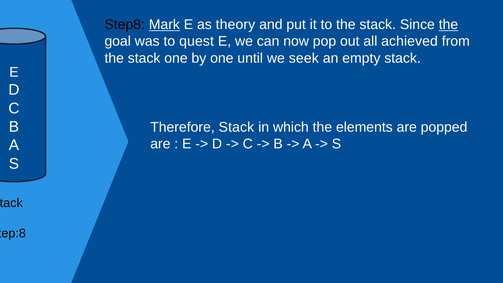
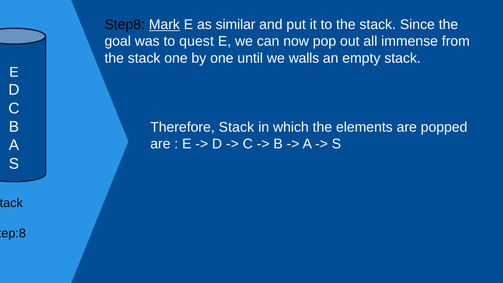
theory: theory -> similar (236, 25)
the underline: present -> none (448, 25)
achieved: achieved -> immense (410, 41)
seek: seek -> walls (304, 58)
